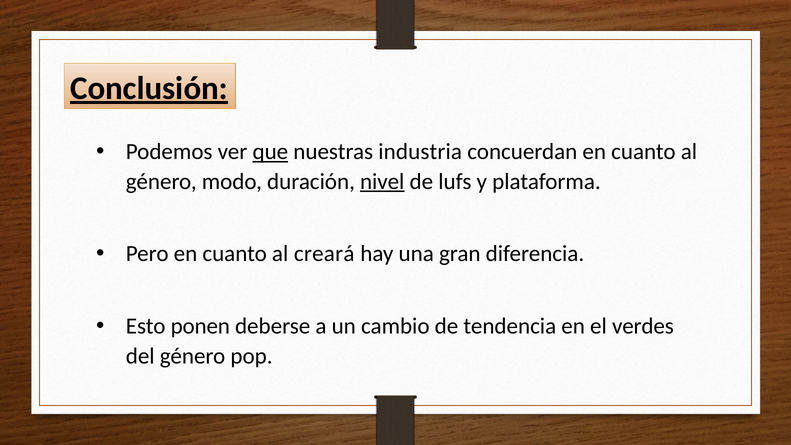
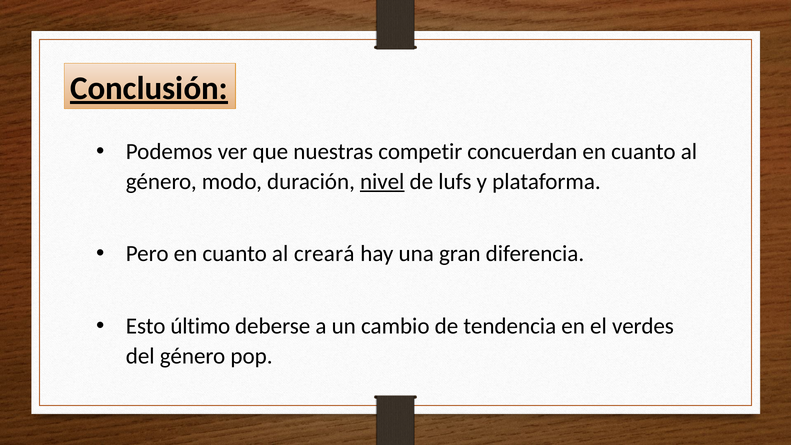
que underline: present -> none (270, 152)
industria: industria -> competir (420, 152)
ponen: ponen -> último (200, 326)
